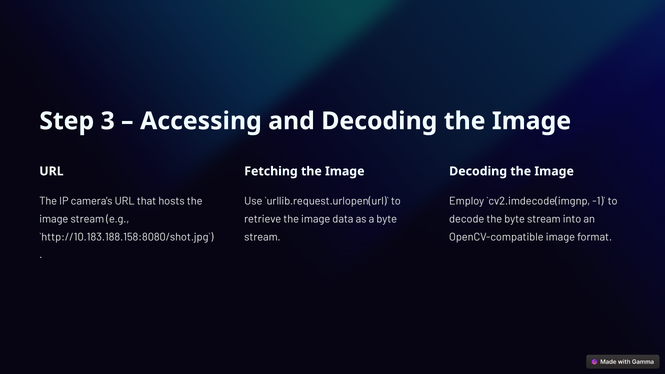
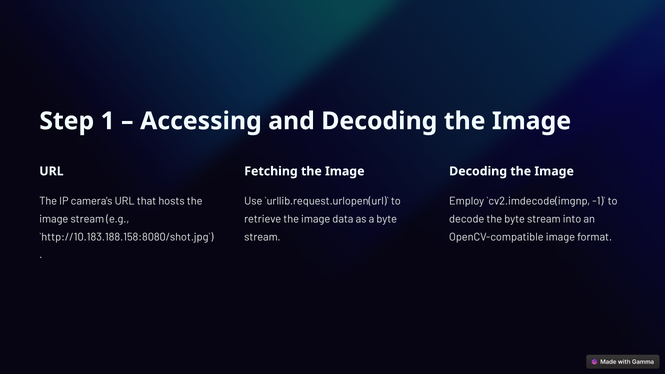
3: 3 -> 1 (108, 121)
